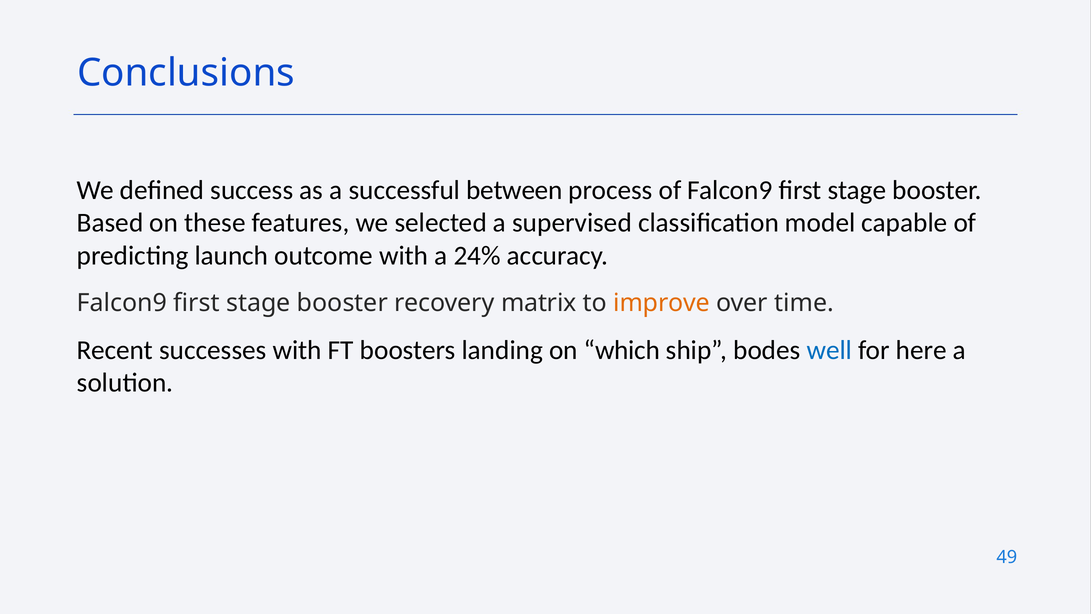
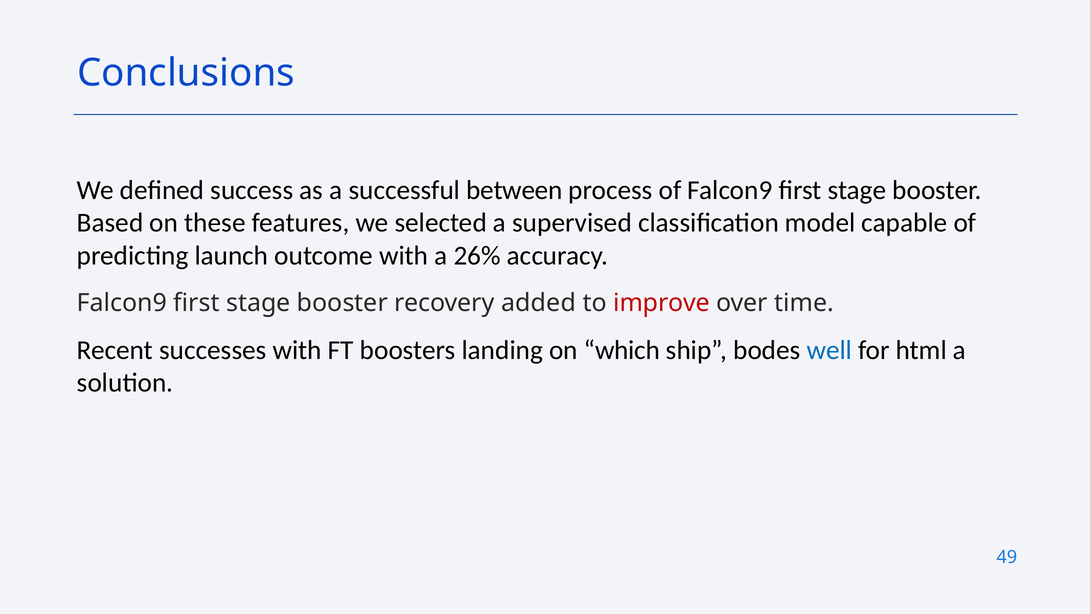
24%: 24% -> 26% (477, 256)
matrix: matrix -> added (539, 303)
improve colour: orange -> red (662, 303)
here: here -> html (921, 350)
